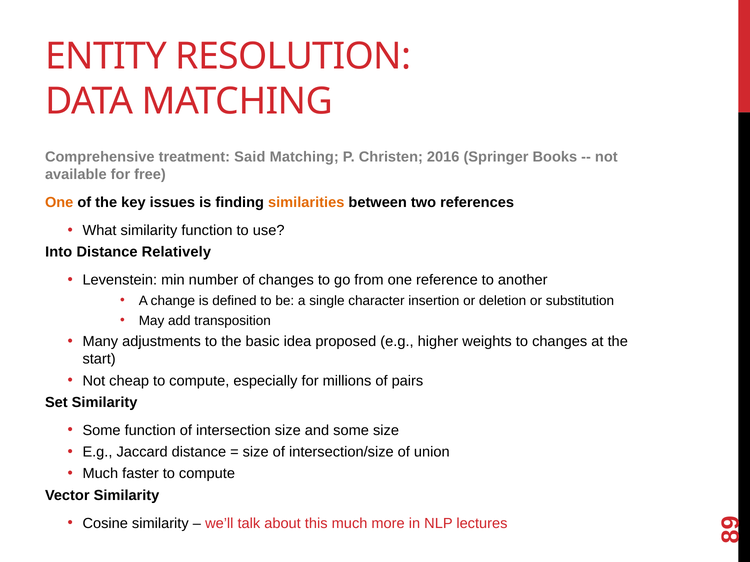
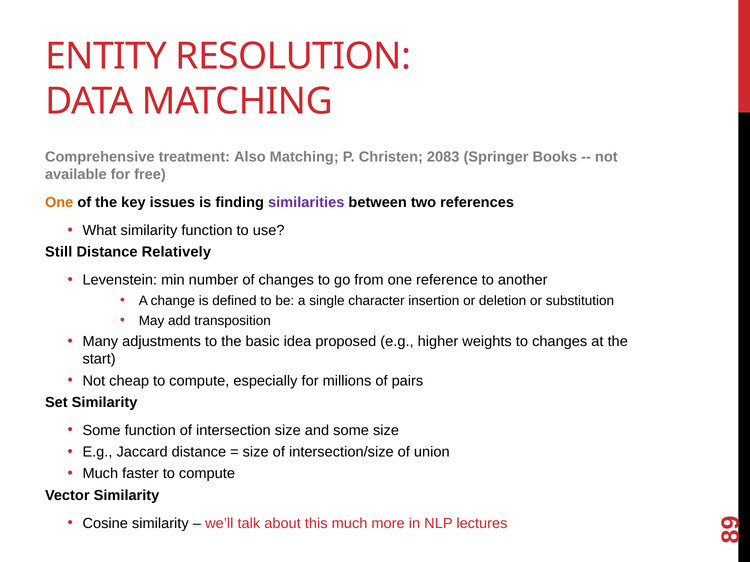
Said: Said -> Also (250, 157)
2016: 2016 -> 2083 (443, 157)
similarities colour: orange -> purple (306, 203)
Into: Into -> Still (59, 252)
